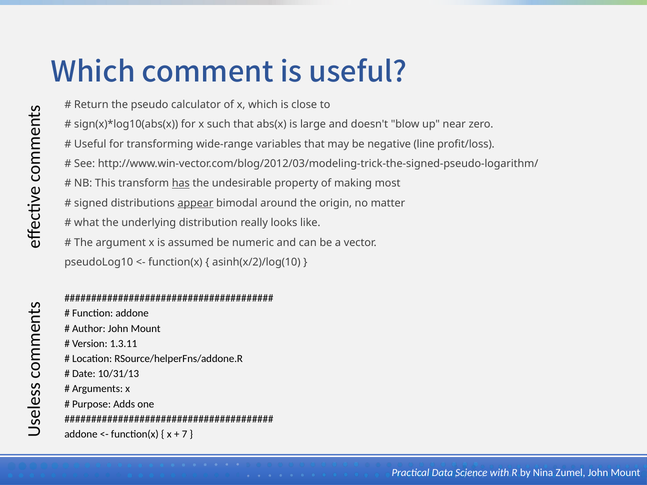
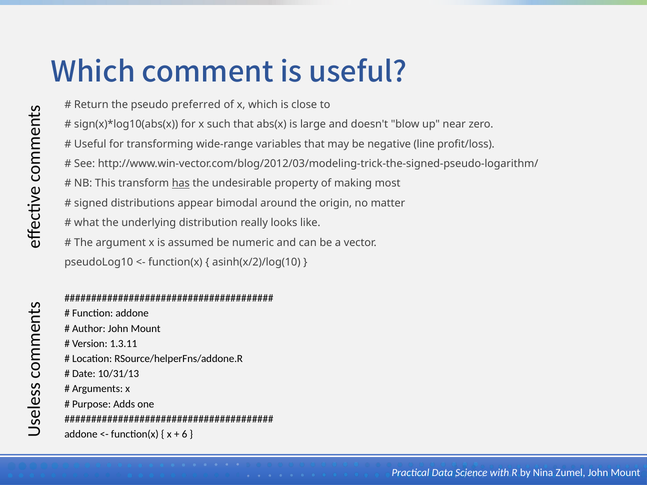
calculator: calculator -> preferred (196, 105)
appear underline: present -> none (195, 203)
7: 7 -> 6 (184, 434)
